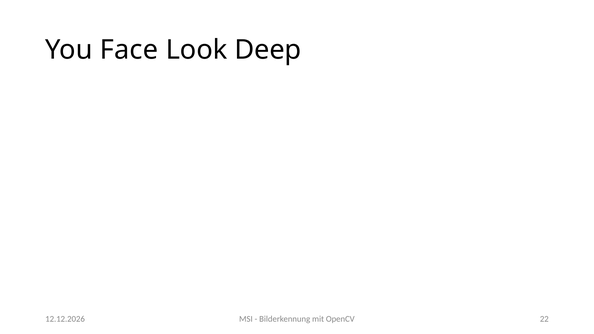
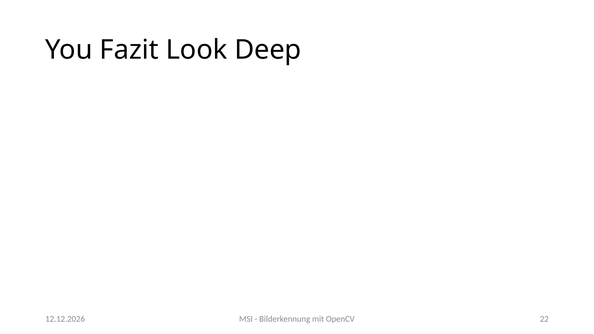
Face: Face -> Fazit (129, 50)
